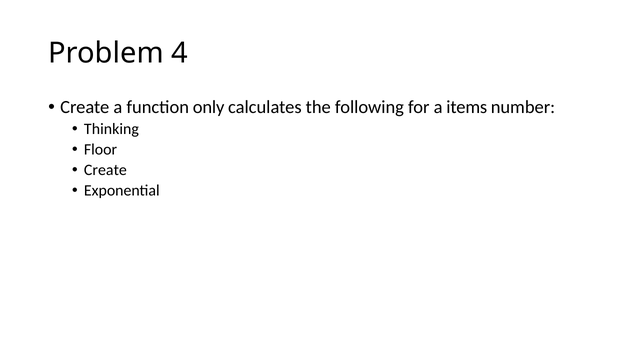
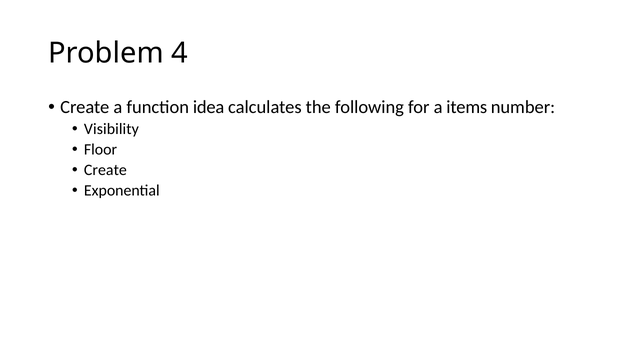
only: only -> idea (209, 107)
Thinking: Thinking -> Visibility (111, 129)
